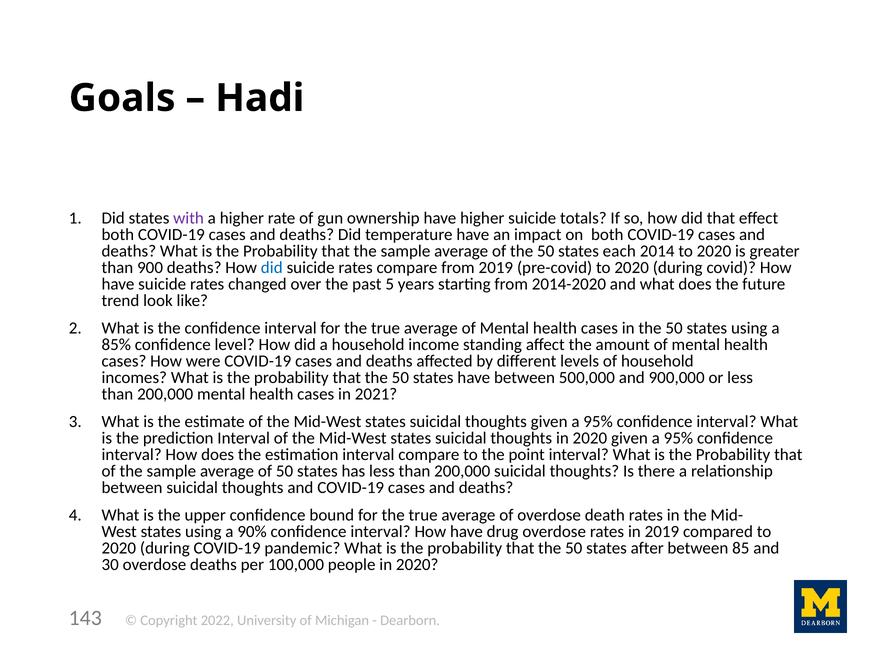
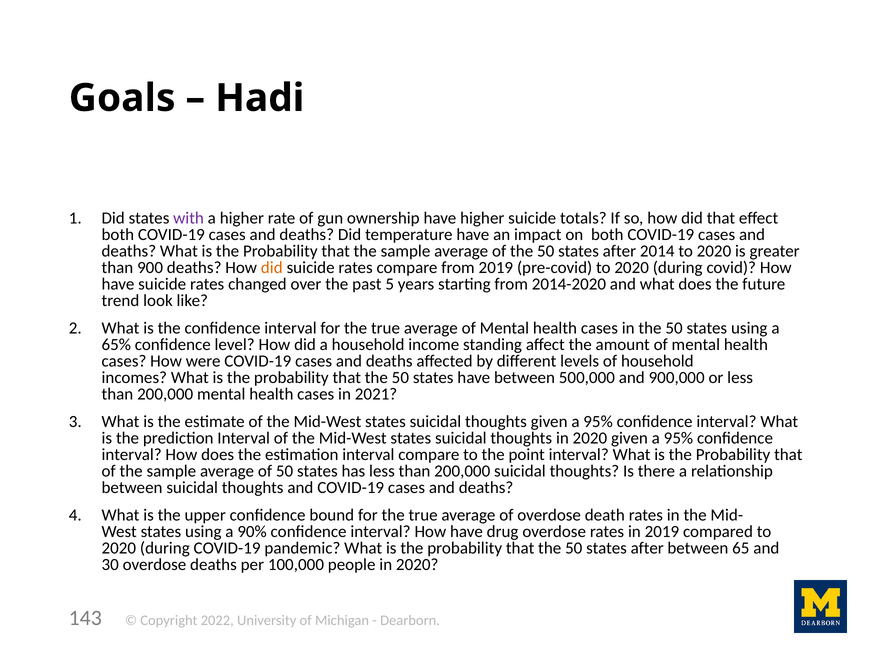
each: each -> after (619, 251)
did colour: blue -> orange (272, 267)
85%: 85% -> 65% (116, 344)
85: 85 -> 65 (741, 548)
